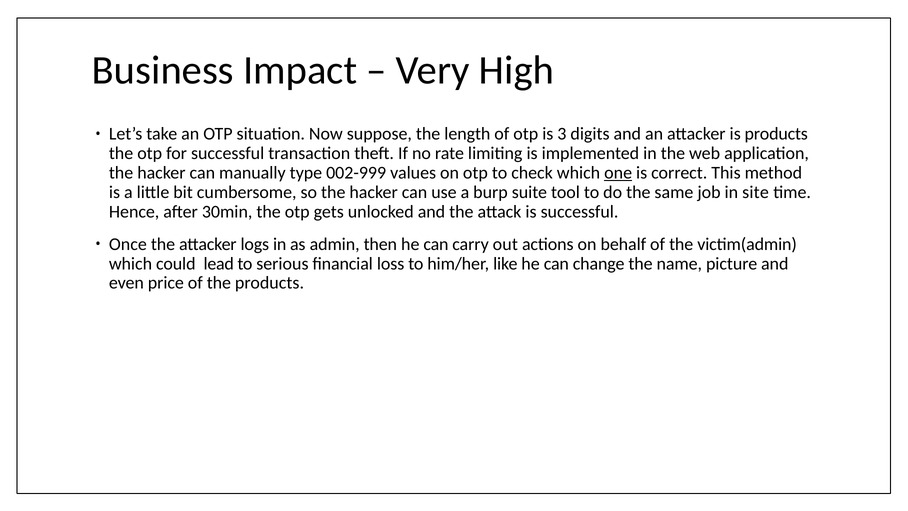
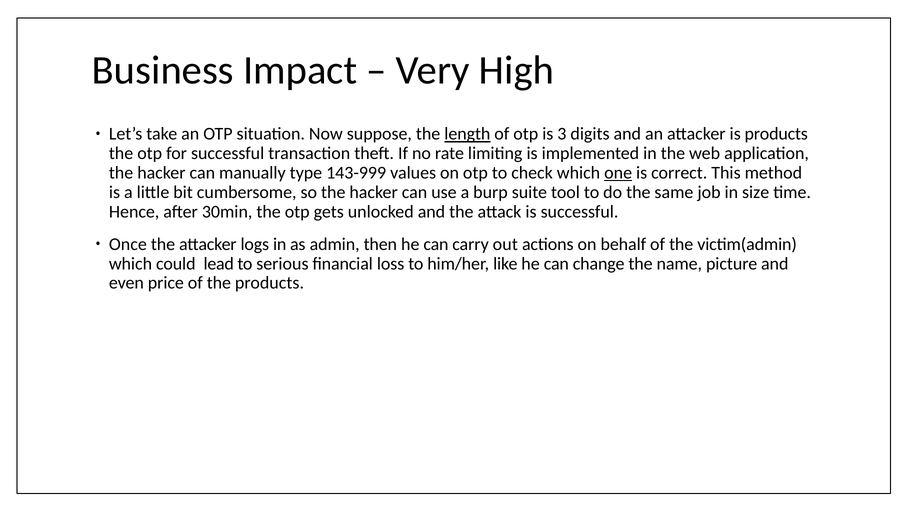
length underline: none -> present (467, 134)
002-999: 002-999 -> 143-999 (356, 173)
site: site -> size (756, 192)
